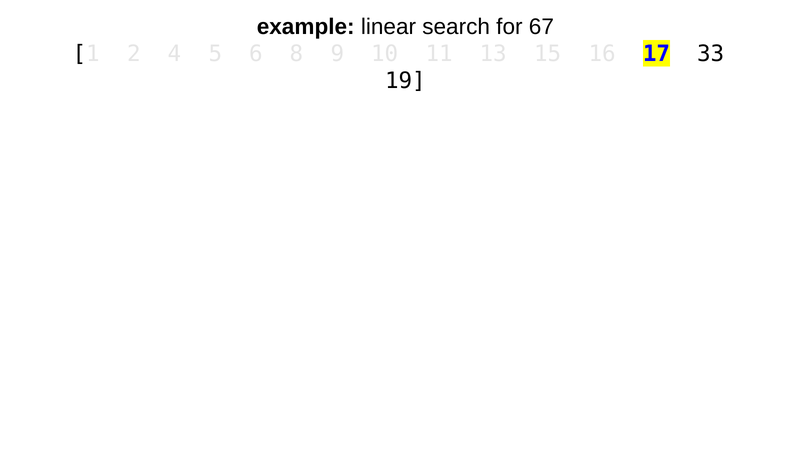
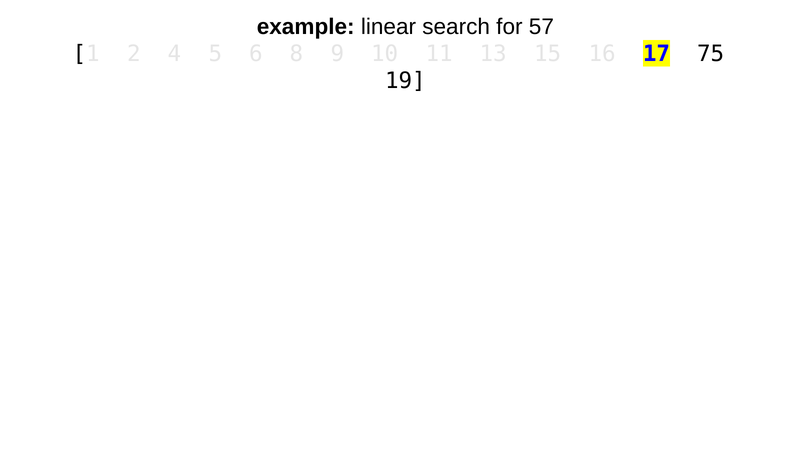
67: 67 -> 57 (541, 27)
33: 33 -> 75 (711, 54)
